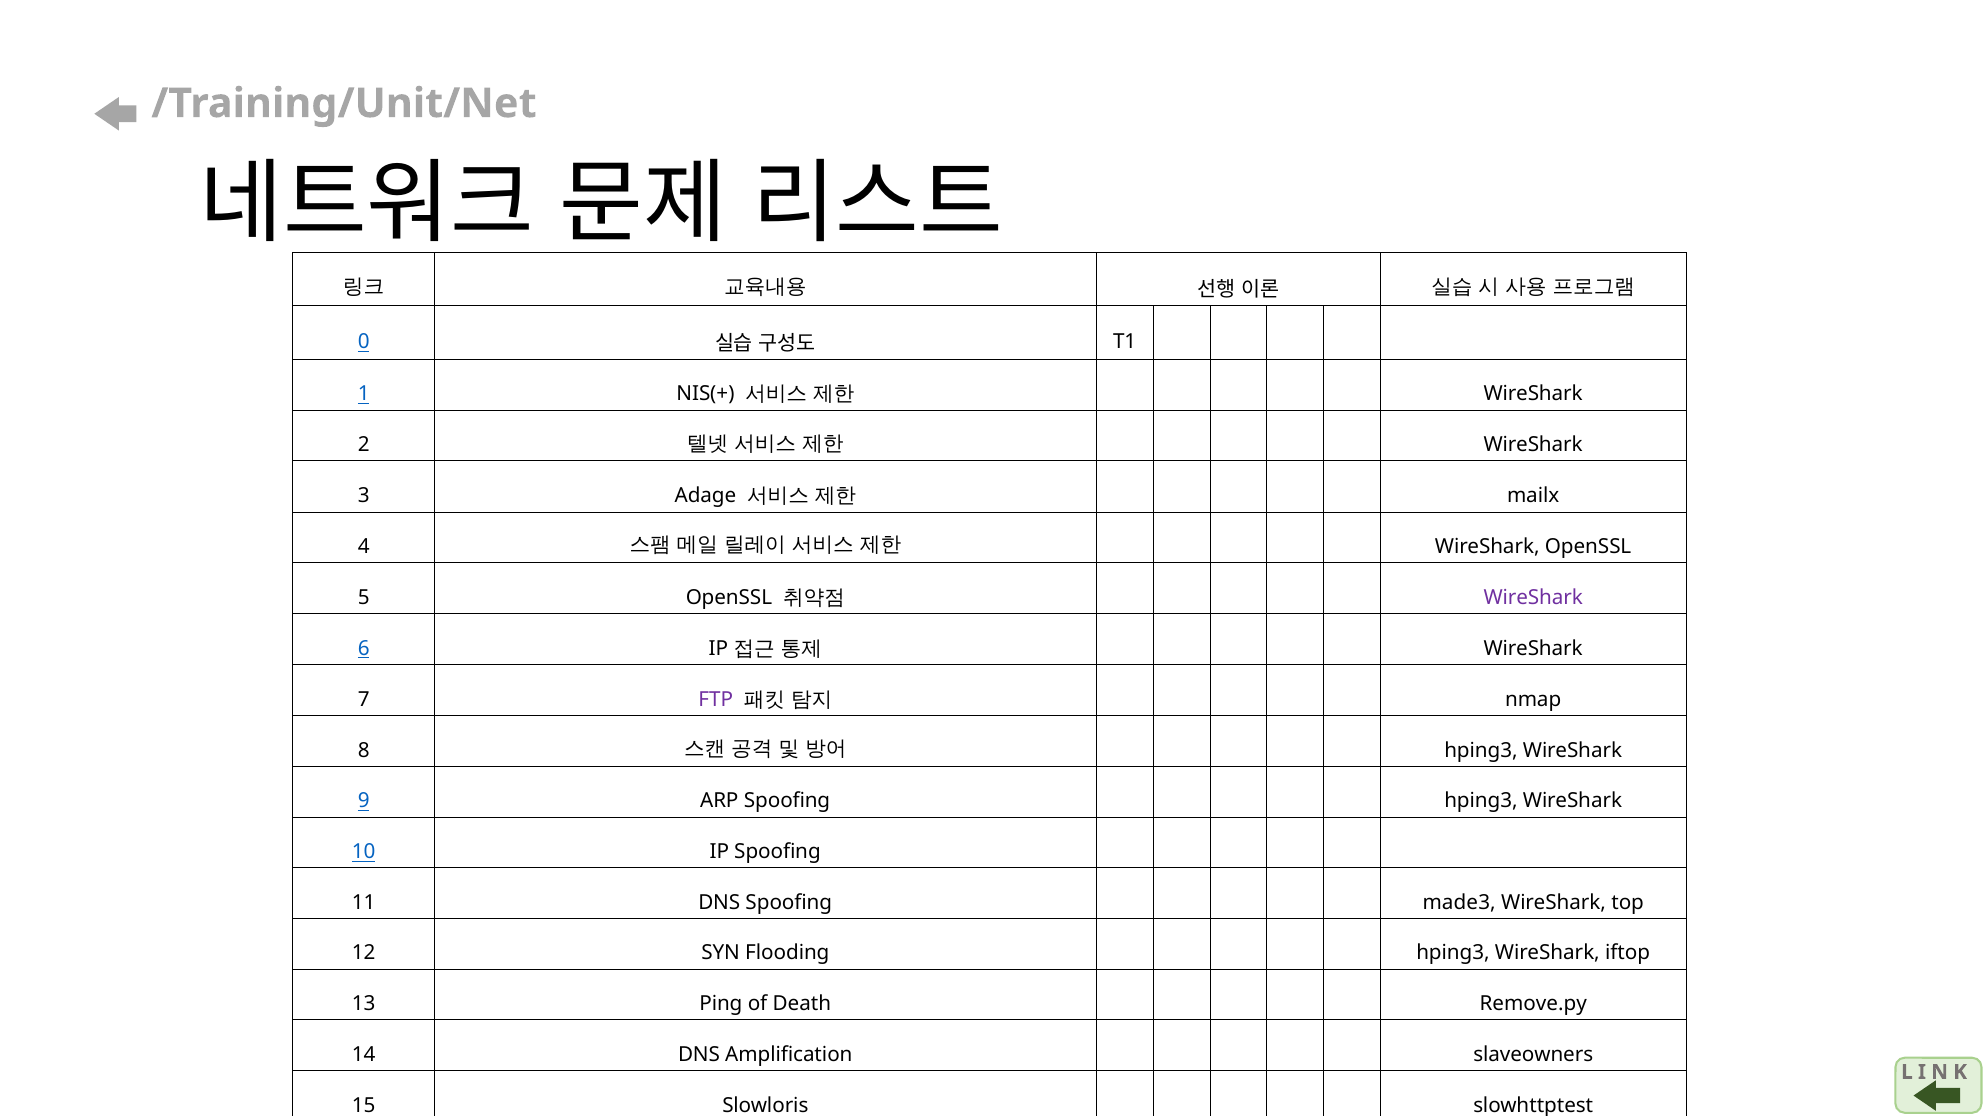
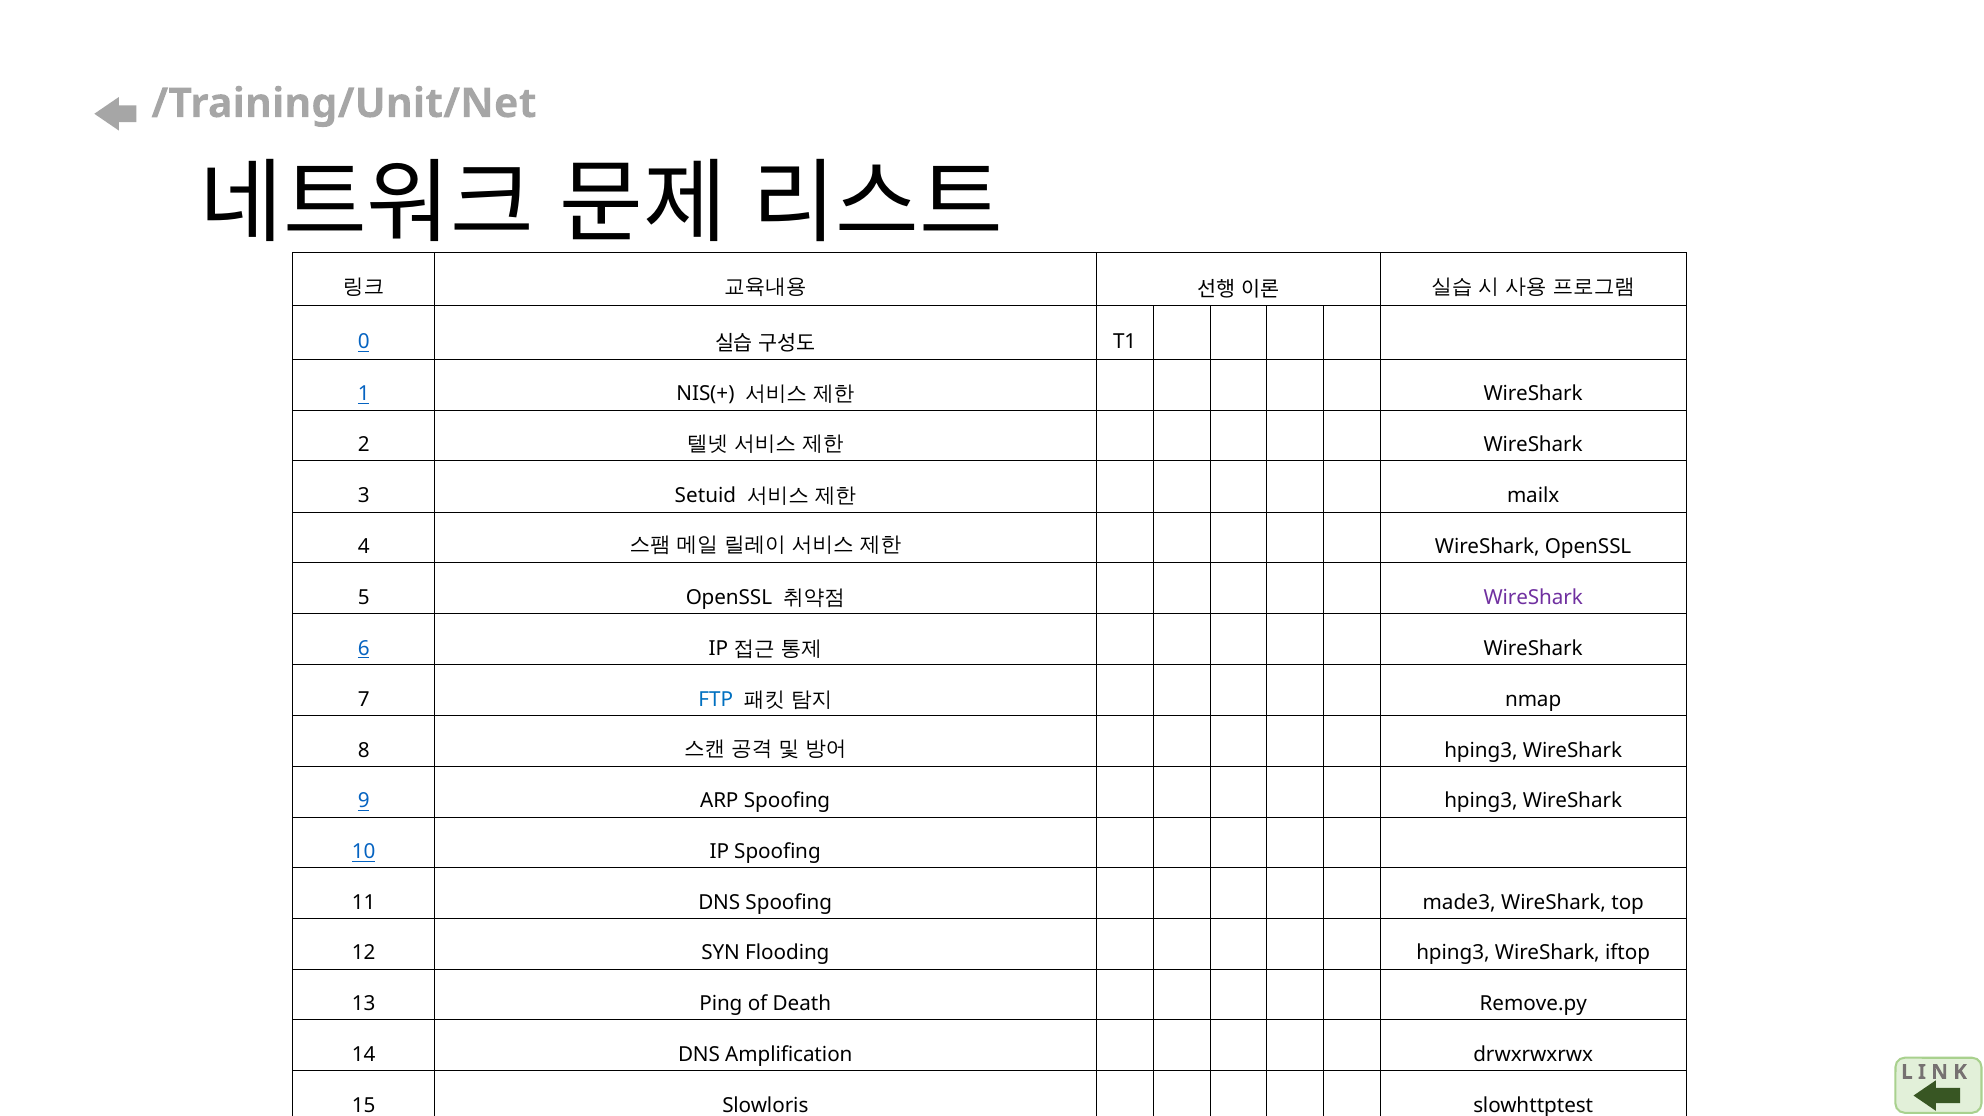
Adage: Adage -> Setuid (705, 496)
FTP colour: purple -> blue (716, 700)
slaveowners: slaveowners -> drwxrwxrwx (1533, 1055)
